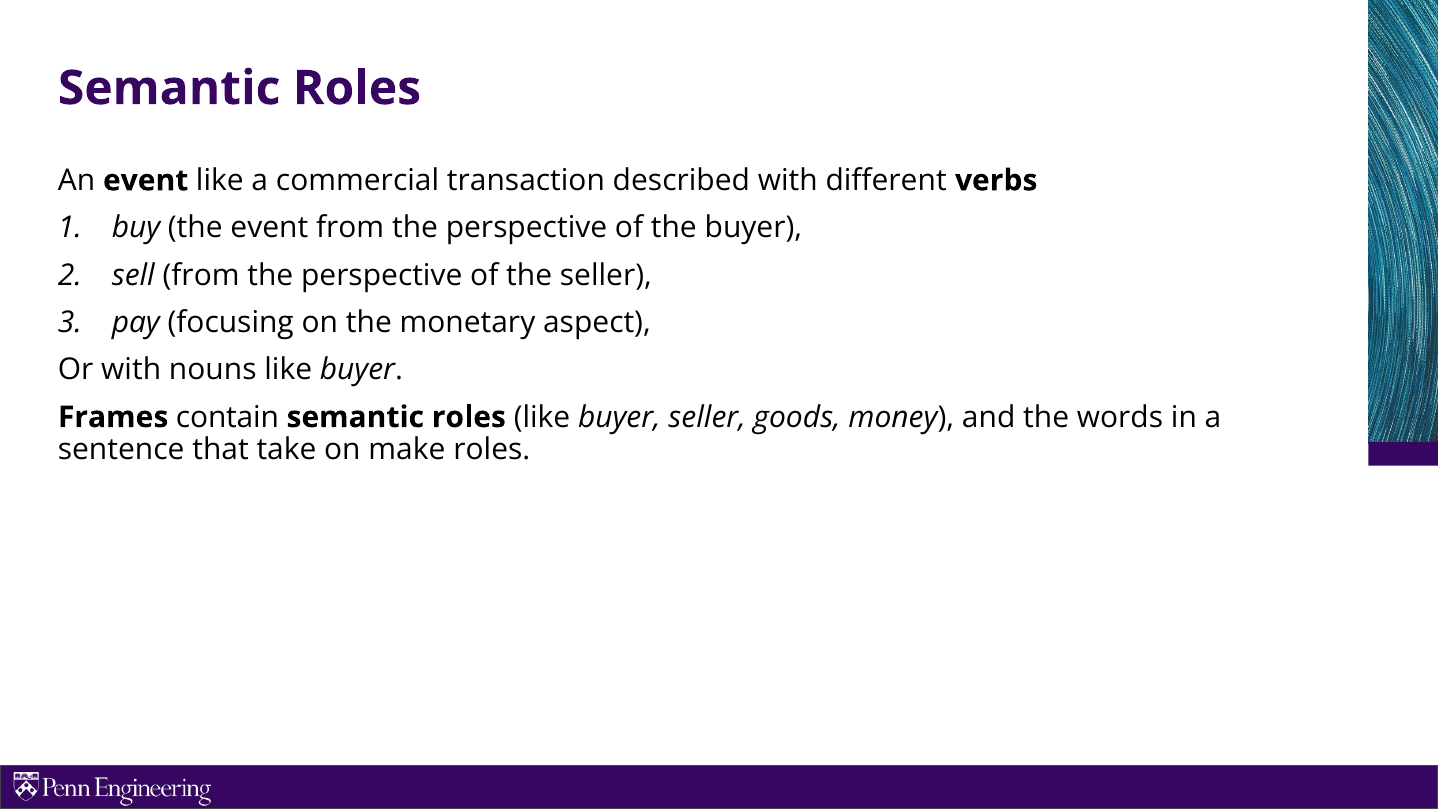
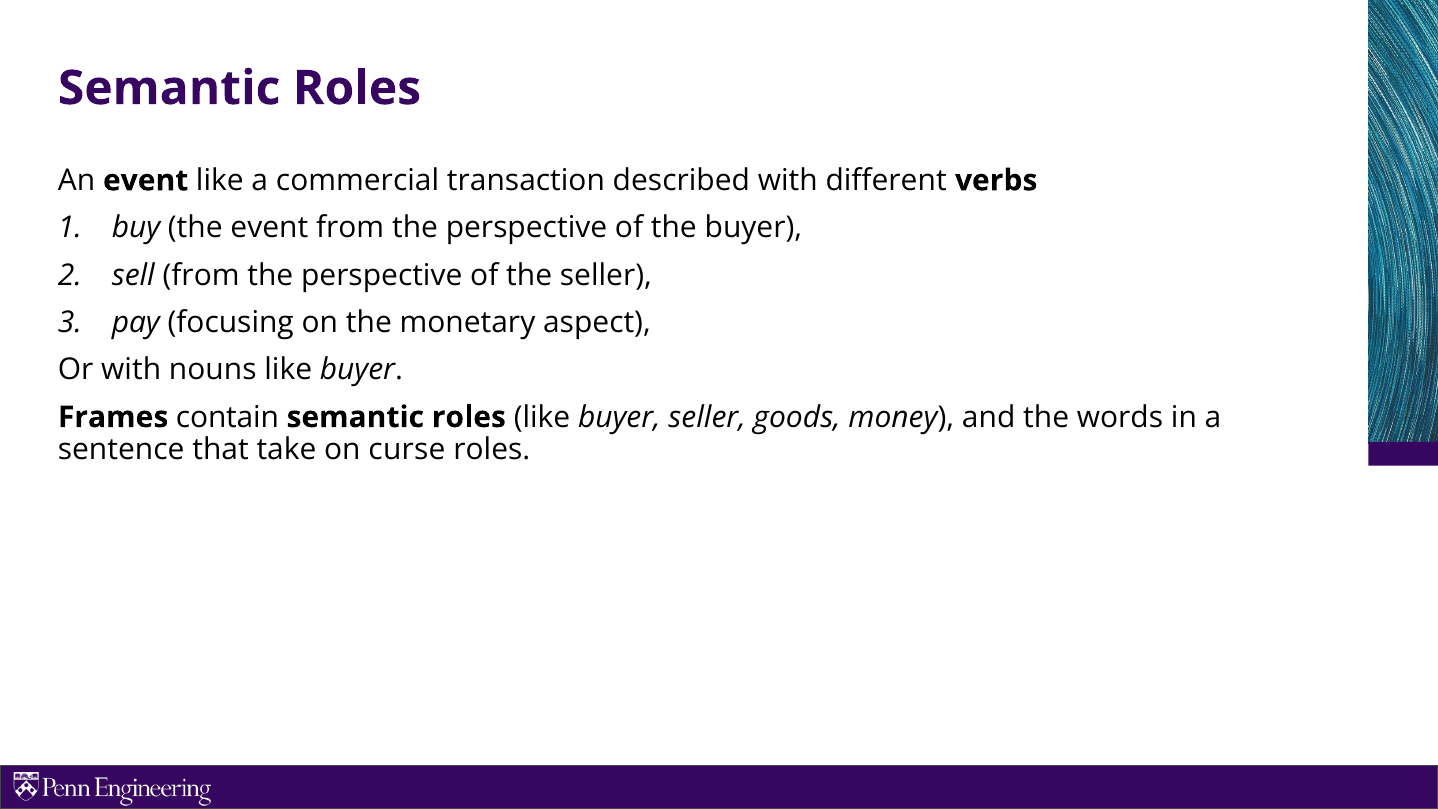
make: make -> curse (407, 450)
